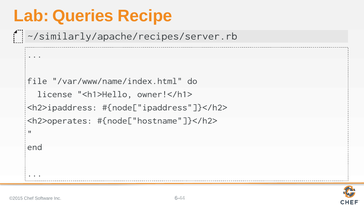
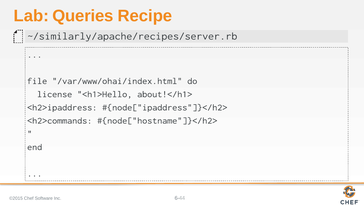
/var/www/name/index.html: /var/www/name/index.html -> /var/www/ohai/index.html (117, 81)
owner!</h1>: owner!</h1> -> about!</h1> (165, 94)
<h2>operates: <h2>operates -> <h2>commands (60, 120)
